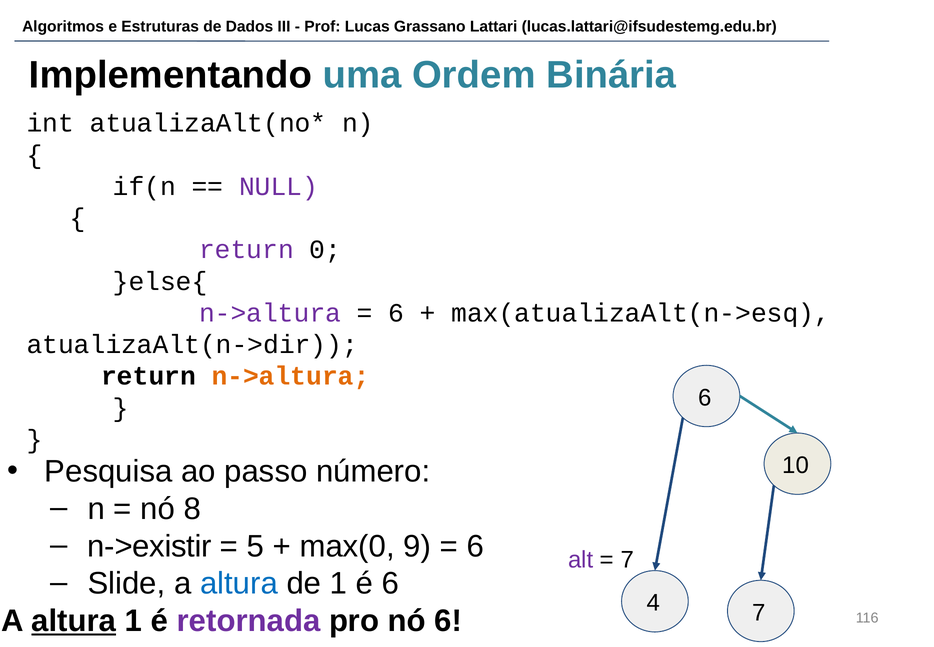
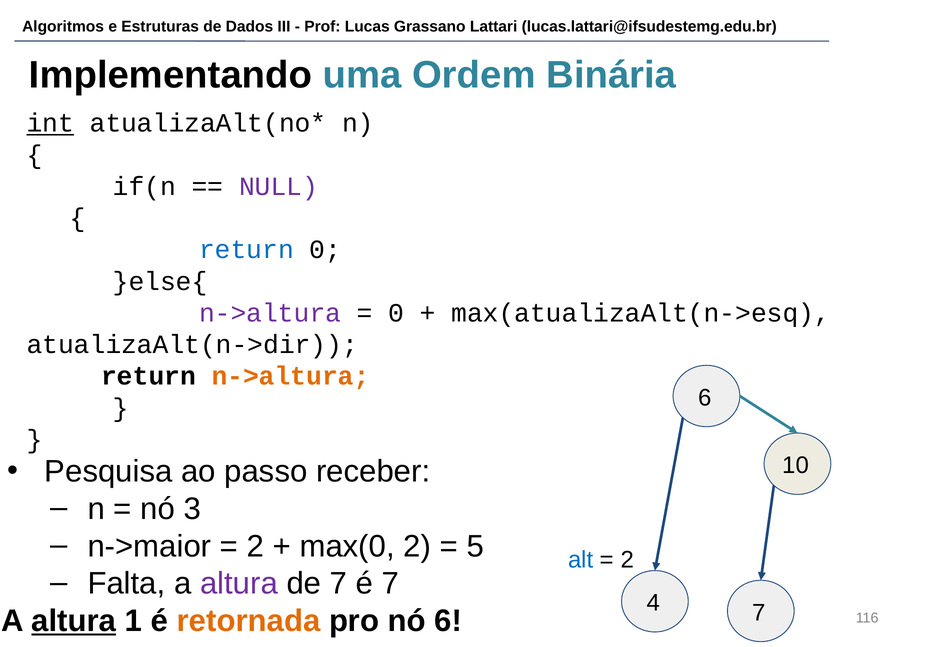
int underline: none -> present (50, 123)
return colour: purple -> blue (246, 250)
6: 6 -> 0 (396, 313)
número: número -> receber (373, 471)
8: 8 -> 3 (192, 509)
n->existir: n->existir -> n->maior (149, 546)
5: 5 -> 2 (255, 546)
max(0 9: 9 -> 2 (417, 546)
6: 6 -> 5 (475, 546)
alt colour: purple -> blue (581, 559)
7: 7 -> 2 (627, 559)
Slide: Slide -> Falta (126, 583)
altura colour: blue -> purple (239, 583)
de 1: 1 -> 7 (339, 583)
é 6: 6 -> 7 (391, 583)
retornada colour: purple -> orange (249, 621)
